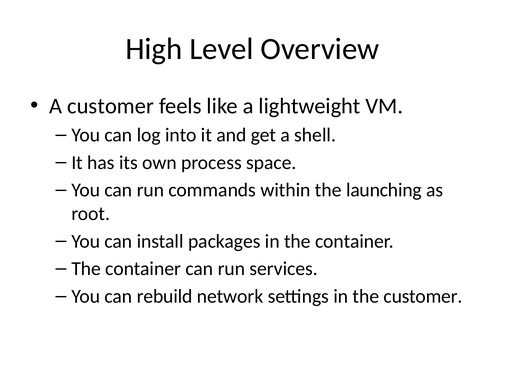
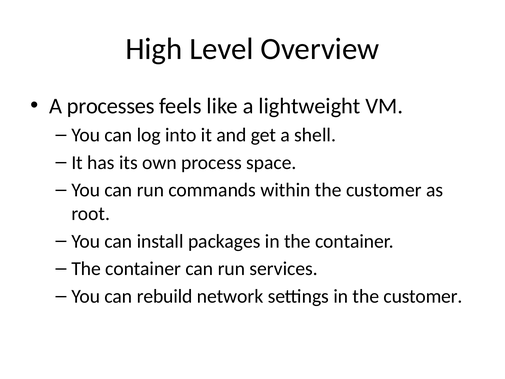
A customer: customer -> processes (111, 106)
within the launching: launching -> customer (384, 190)
